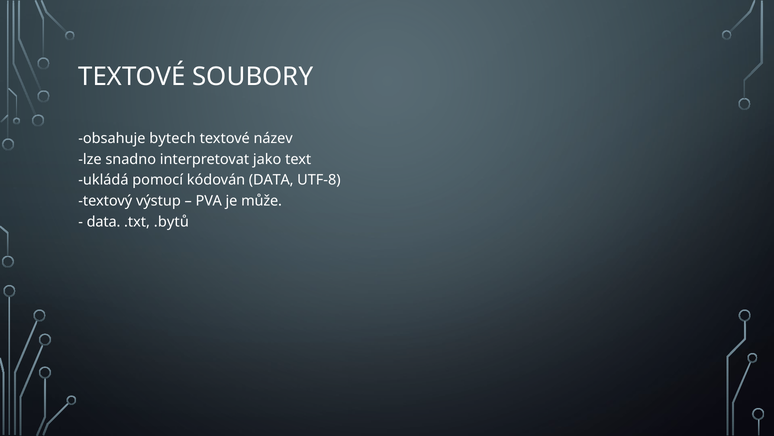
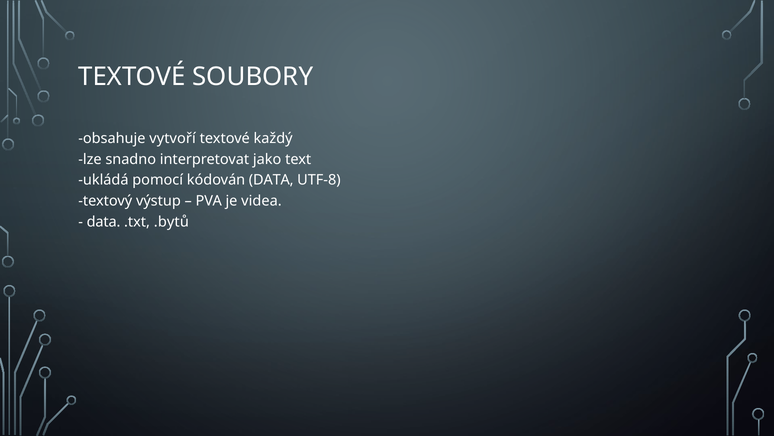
bytech: bytech -> vytvoří (173, 138)
název: název -> každý (273, 138)
může: může -> videa (261, 201)
